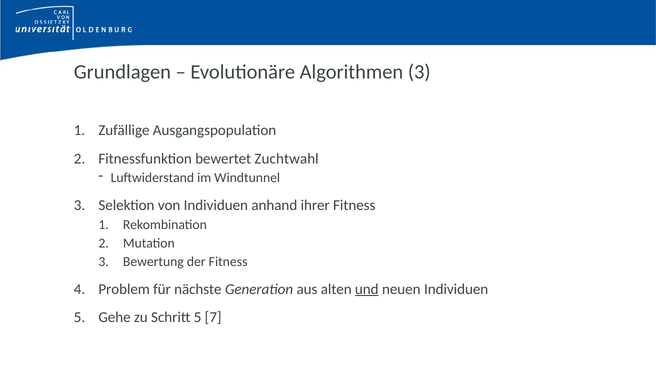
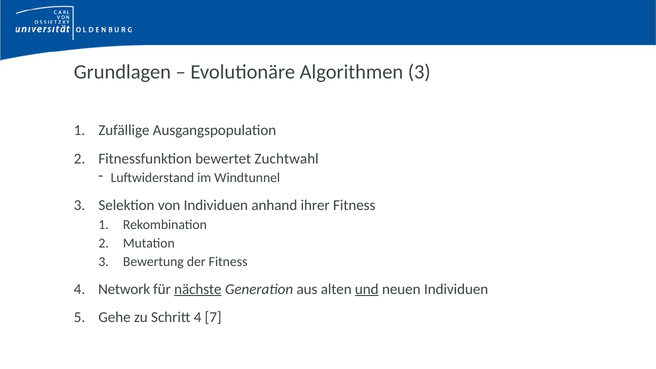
Problem: Problem -> Network (124, 289)
nächste underline: none -> present (198, 289)
Schritt 5: 5 -> 4 (198, 317)
